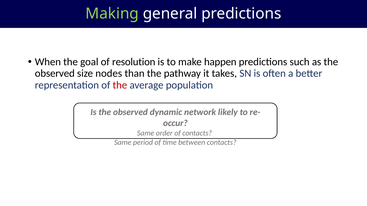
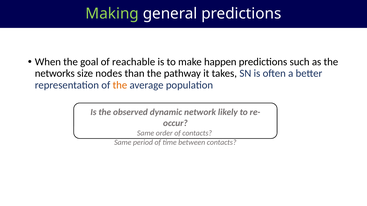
resolution: resolution -> reachable (134, 62)
observed: observed -> networks (55, 74)
the colour: red -> orange (120, 85)
